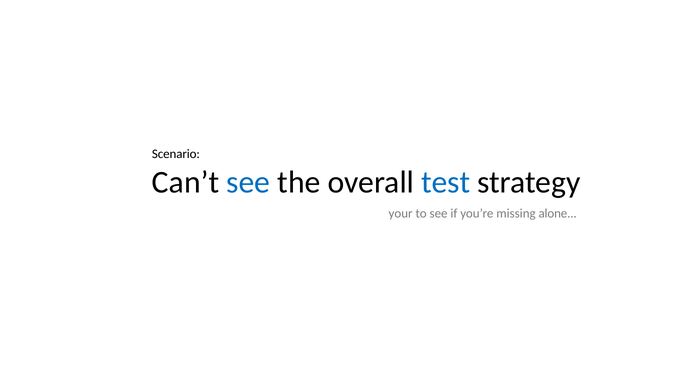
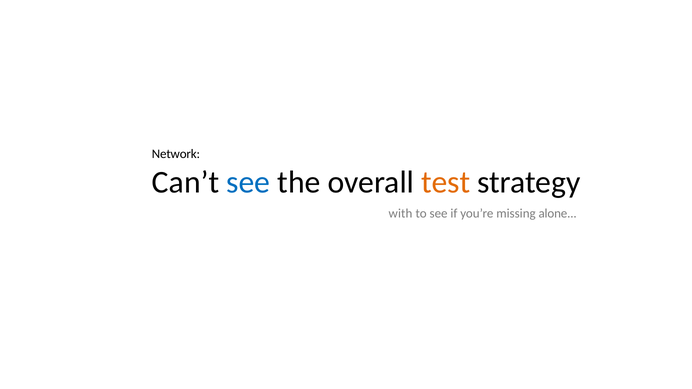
Scenario: Scenario -> Network (176, 154)
test colour: blue -> orange (446, 182)
your: your -> with (400, 214)
